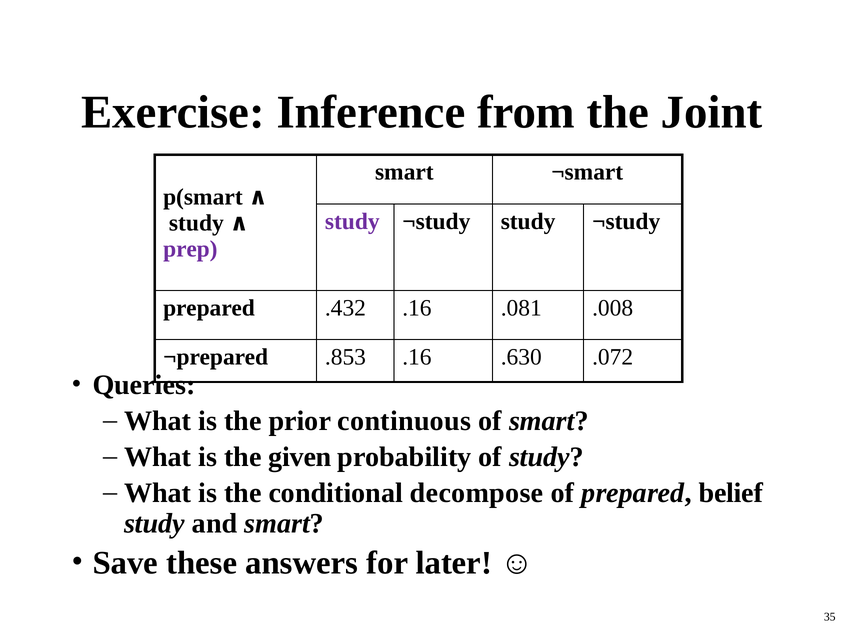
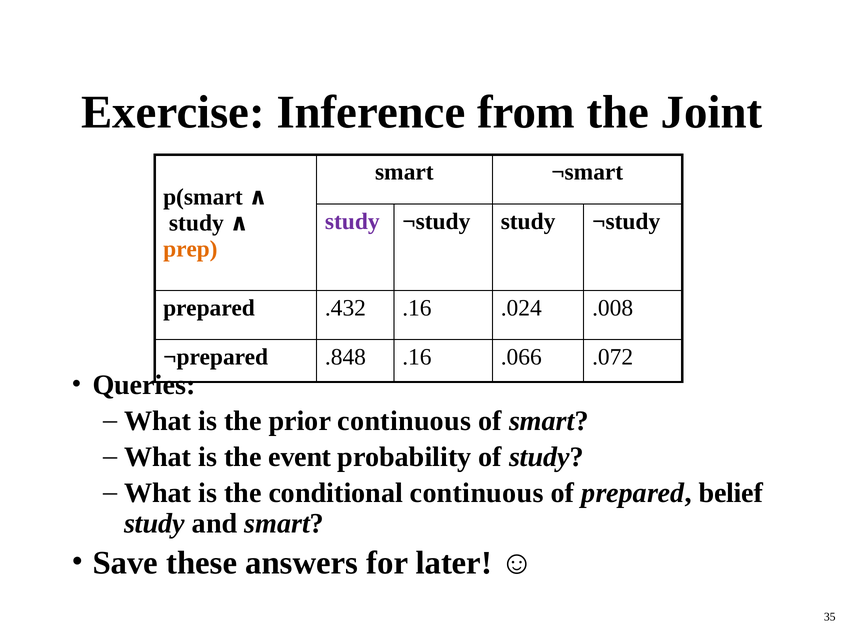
prep colour: purple -> orange (190, 249)
.081: .081 -> .024 (521, 308)
.853: .853 -> .848 (345, 357)
.630: .630 -> .066 (521, 357)
given: given -> event (300, 457)
conditional decompose: decompose -> continuous (477, 493)
